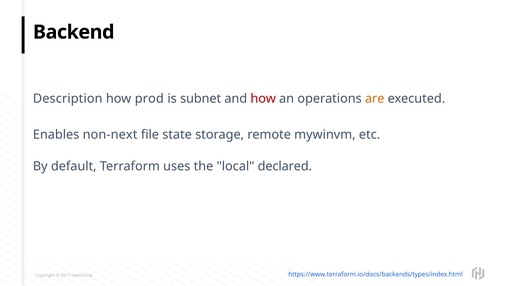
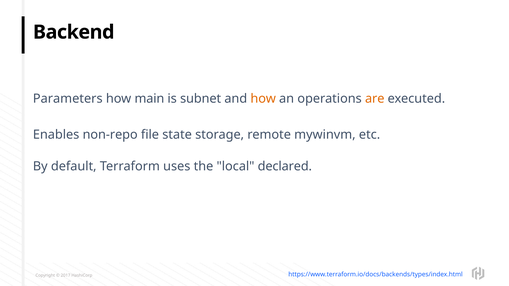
Description: Description -> Parameters (68, 99)
prod: prod -> main (149, 99)
how colour: red -> orange (263, 99)
non-next: non-next -> non-repo (110, 135)
